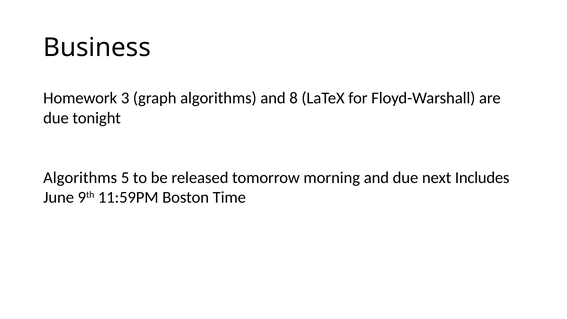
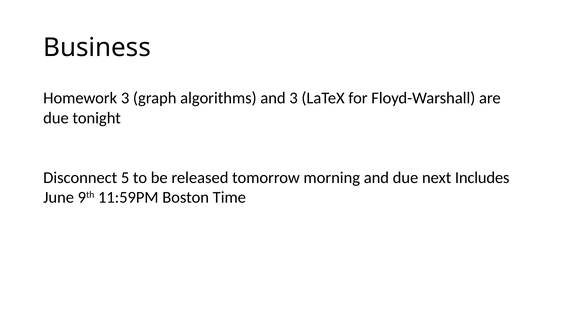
and 8: 8 -> 3 (294, 98)
Algorithms: Algorithms -> Disconnect (80, 178)
